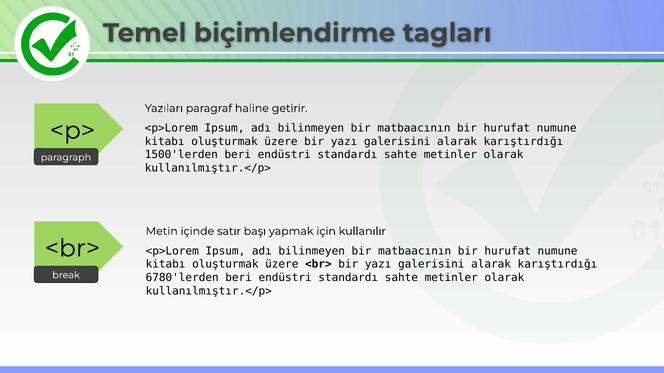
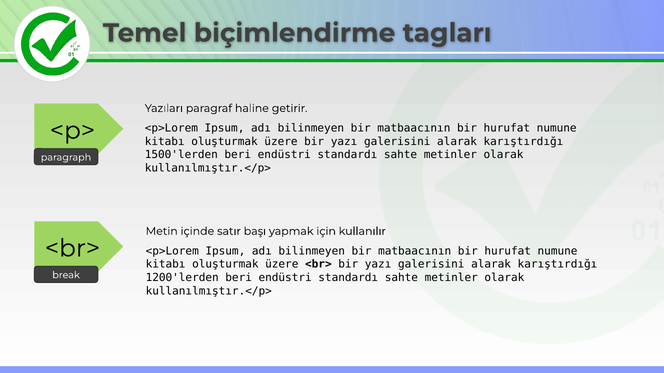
6780'lerden: 6780'lerden -> 1200'lerden (182, 278)
